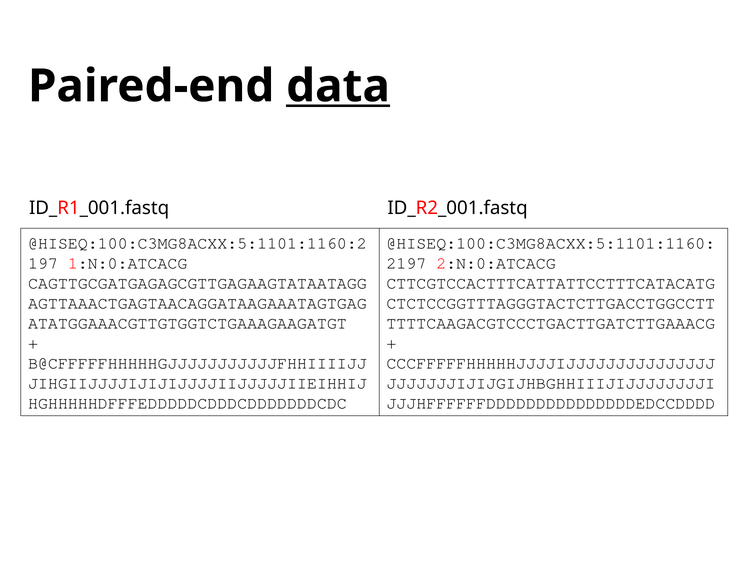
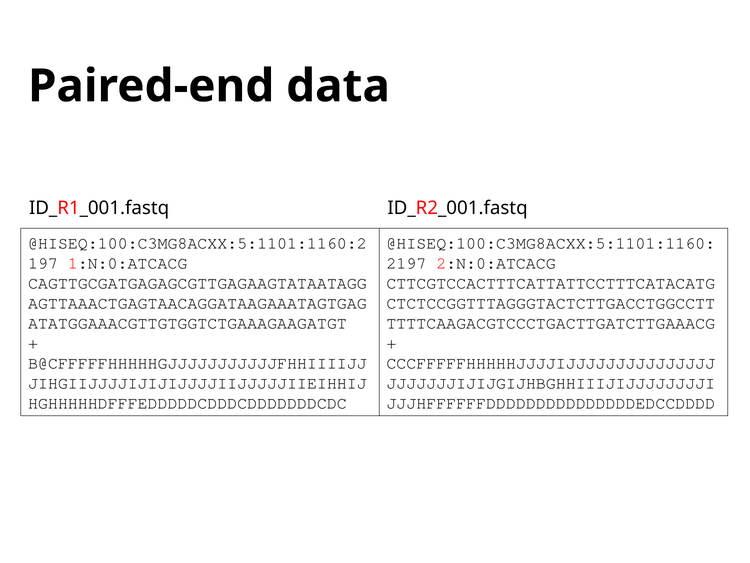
data underline: present -> none (338, 86)
